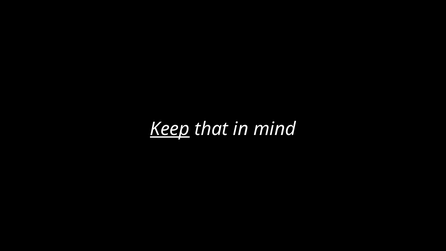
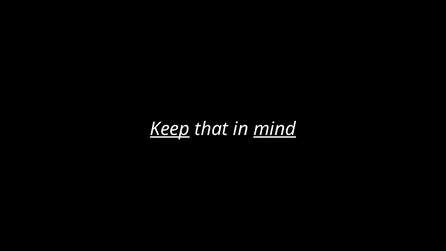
mind underline: none -> present (275, 129)
